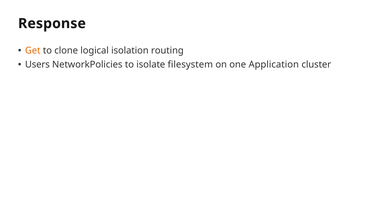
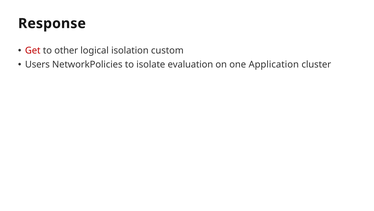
Get colour: orange -> red (33, 50)
clone: clone -> other (66, 50)
routing: routing -> custom (167, 50)
filesystem: filesystem -> evaluation (190, 64)
